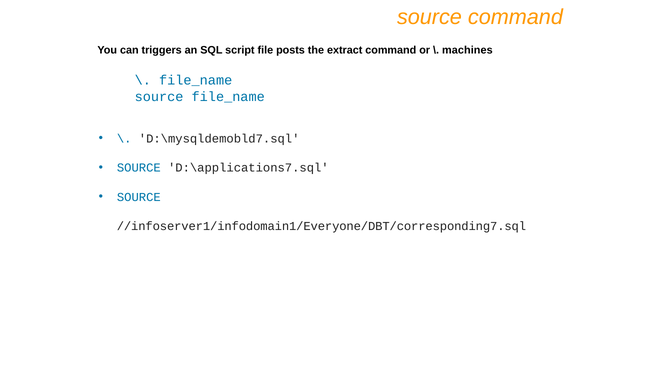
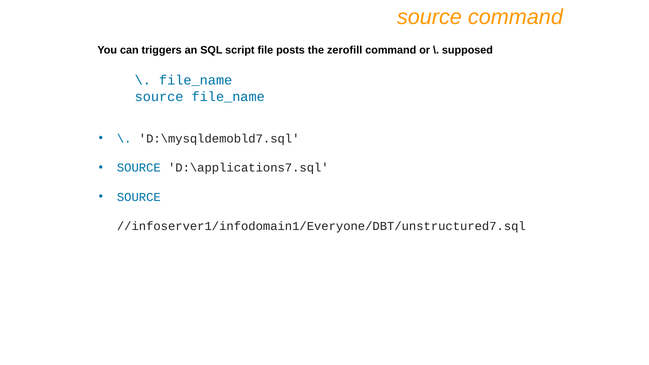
extract: extract -> zerofill (345, 50)
machines: machines -> supposed (467, 50)
//infoserver1/infodomain1/Everyone/DBT/corresponding7.sql: //infoserver1/infodomain1/Everyone/DBT/corresponding7.sql -> //infoserver1/infodomain1/Everyone/DBT/unstructured7.sql (321, 226)
